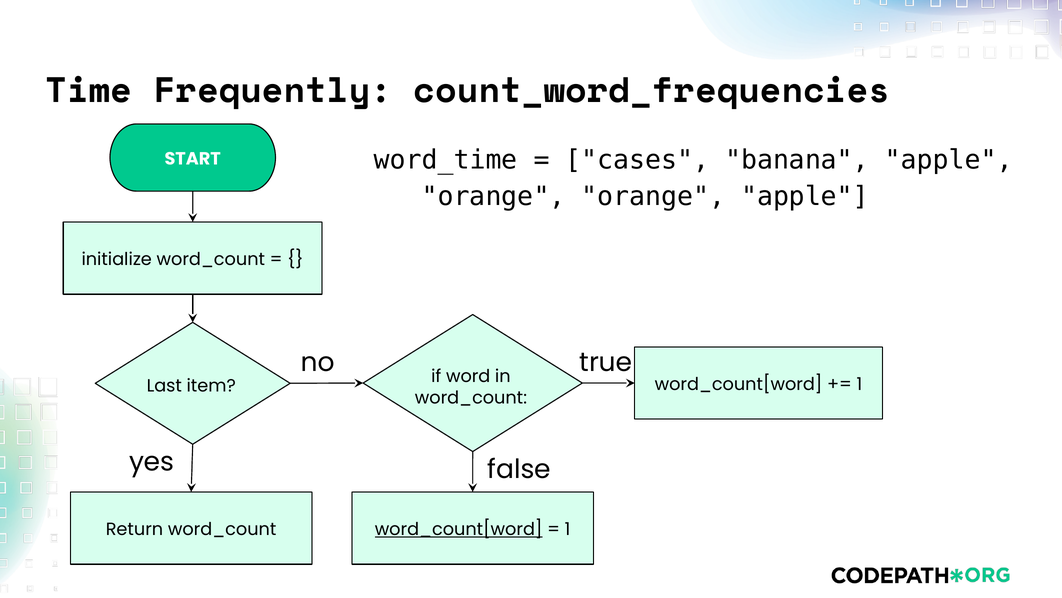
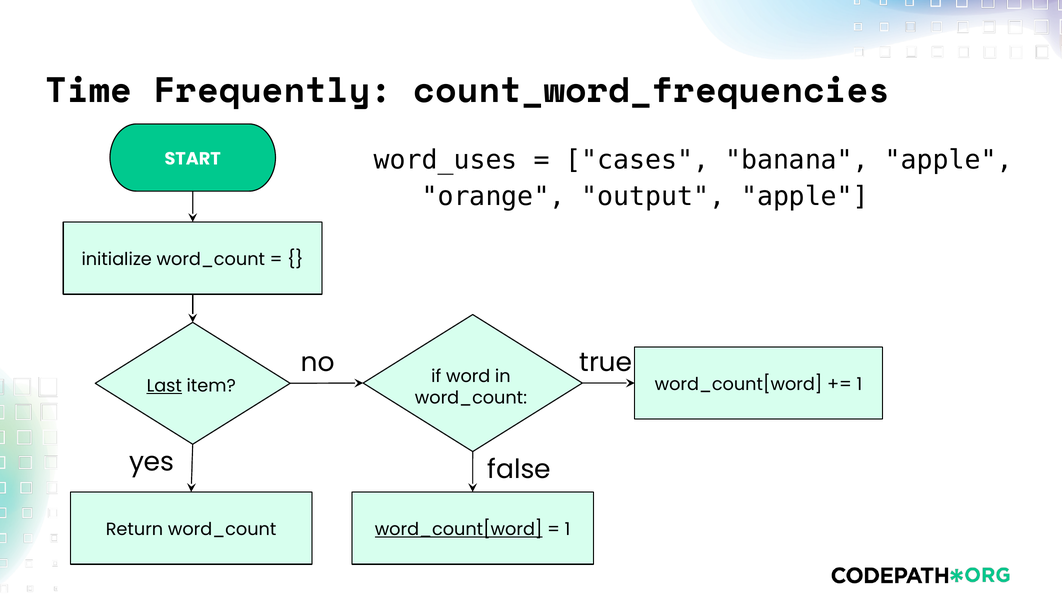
word_time: word_time -> word_uses (446, 160)
orange orange: orange -> output (653, 196)
Last underline: none -> present (164, 386)
